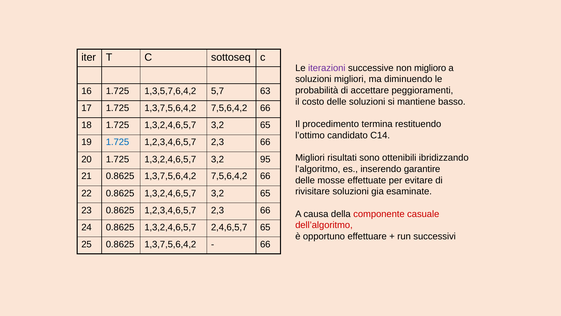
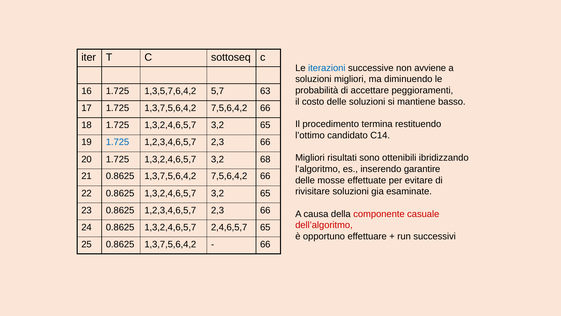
iterazioni colour: purple -> blue (327, 68)
miglioro: miglioro -> avviene (430, 68)
95: 95 -> 68 (265, 159)
